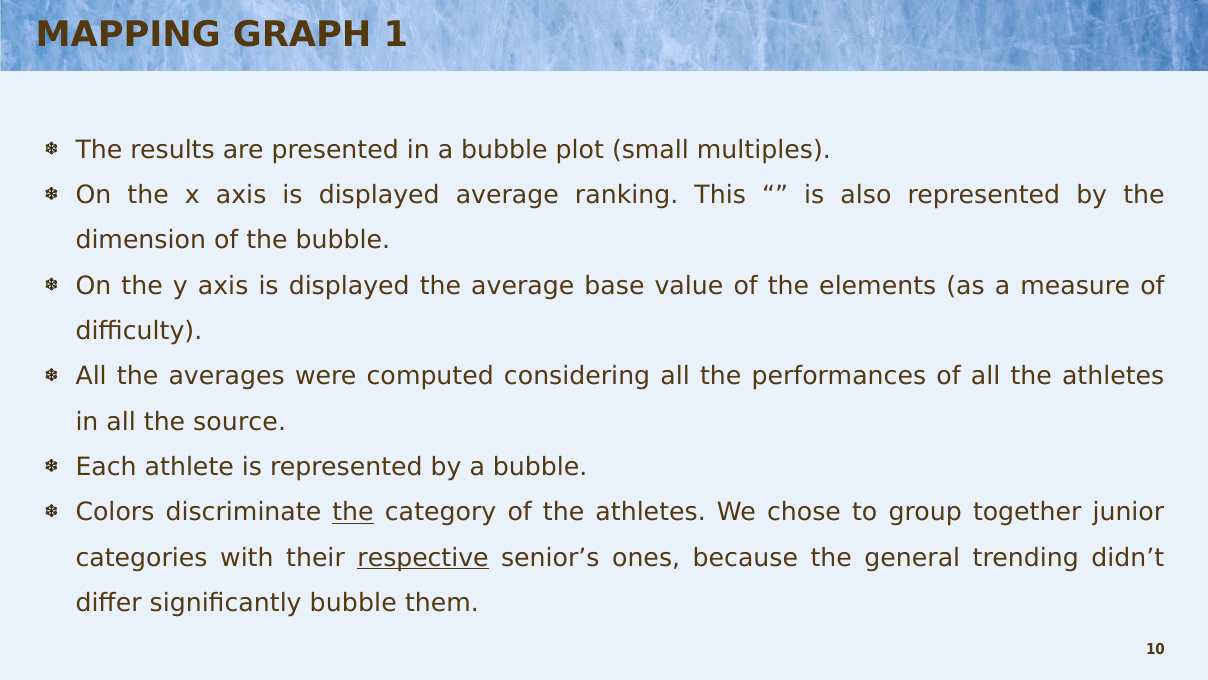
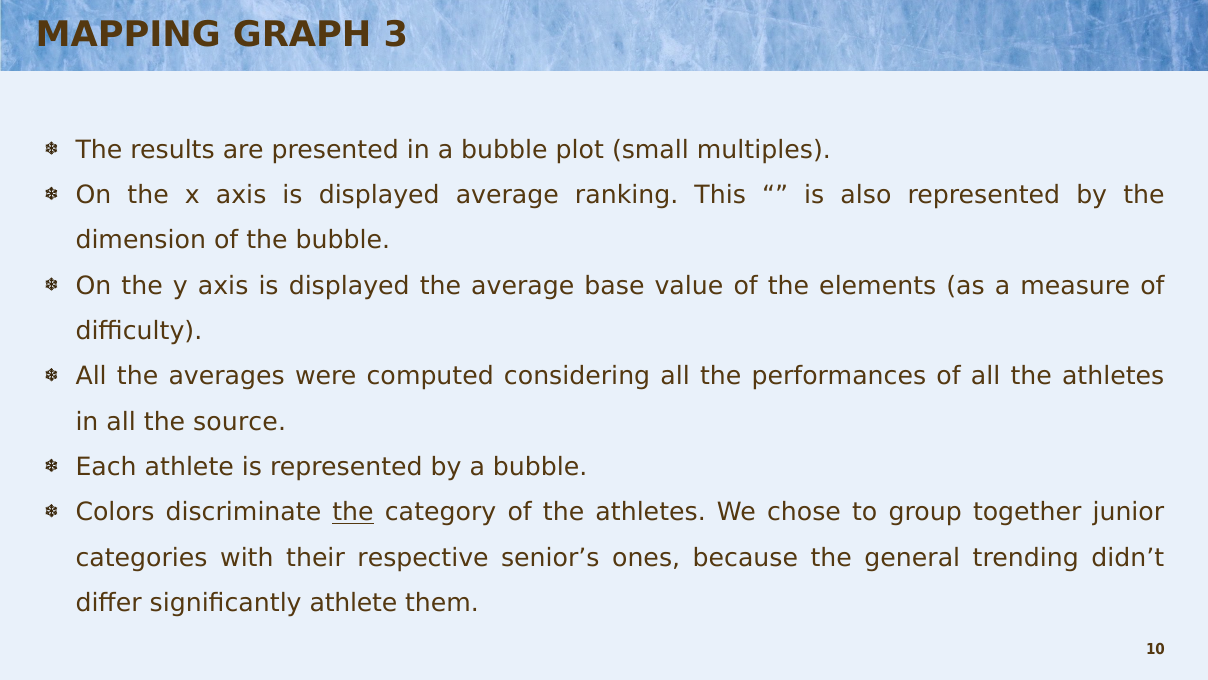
1: 1 -> 3 (396, 35)
respective underline: present -> none (423, 557)
significantly bubble: bubble -> athlete (353, 603)
